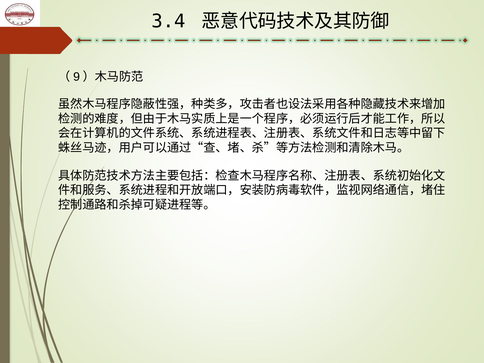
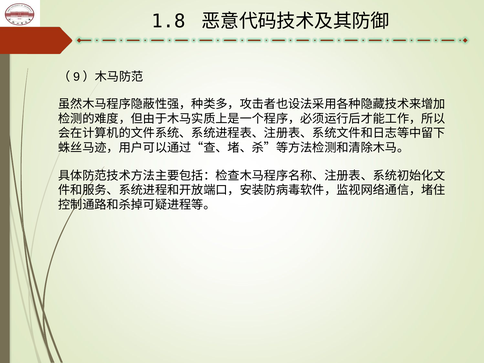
3.4: 3.4 -> 1.8 (169, 21)
